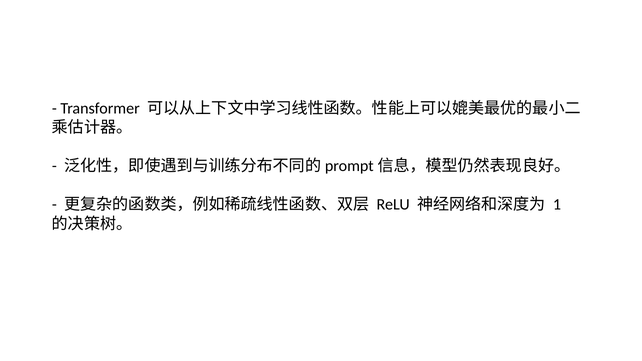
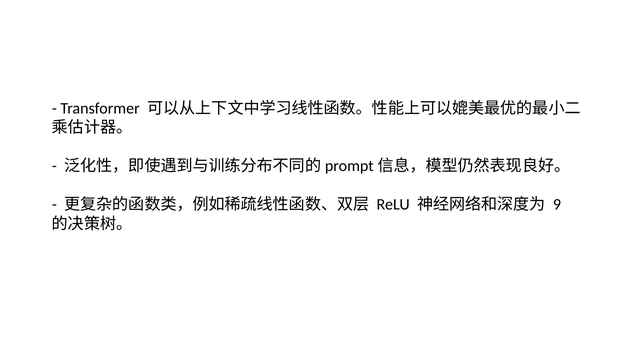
1: 1 -> 9 (557, 205)
